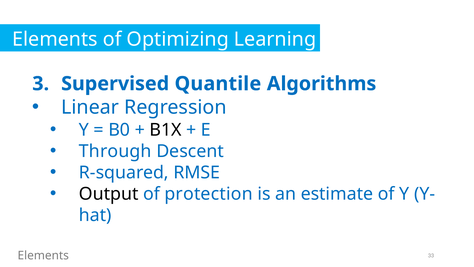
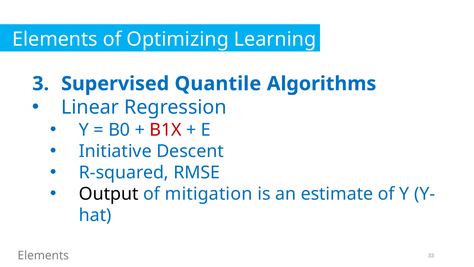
B1X colour: black -> red (166, 130)
Through: Through -> Initiative (115, 151)
protection: protection -> mitigation (209, 194)
